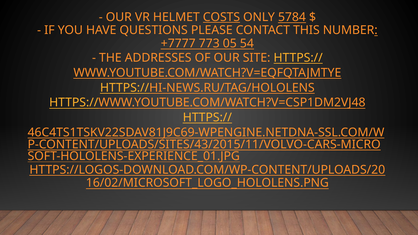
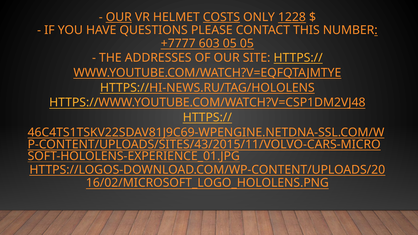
OUR underline: none -> present (119, 17)
5784: 5784 -> 1228 (292, 17)
773: 773 -> 603 (209, 43)
05 54: 54 -> 05 (247, 43)
